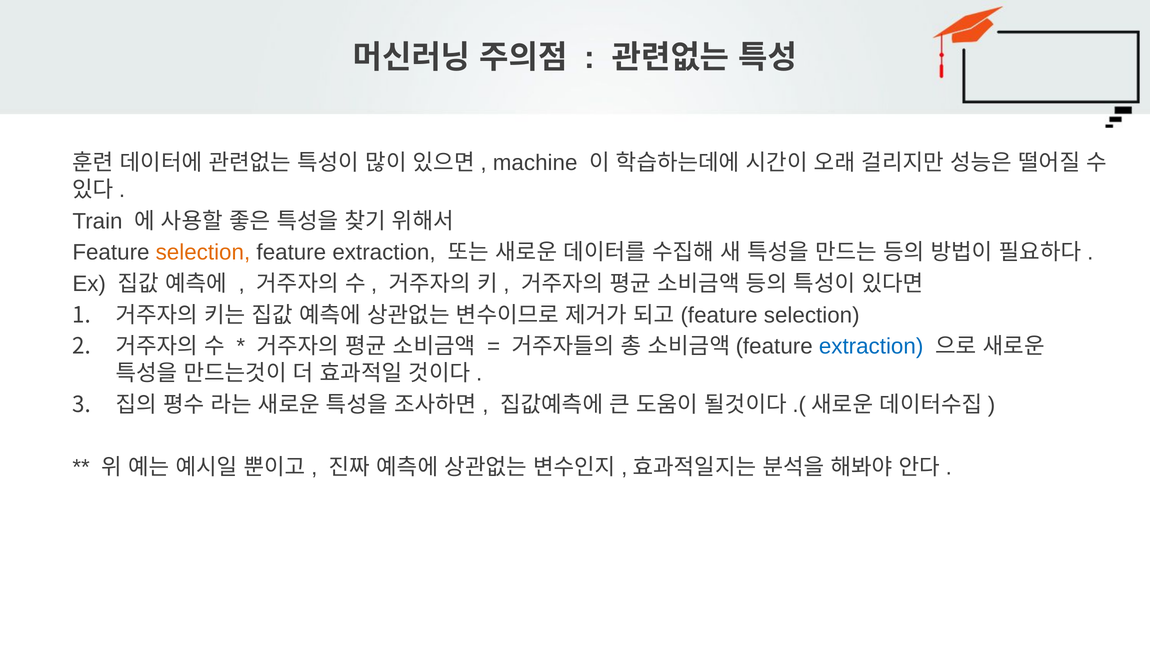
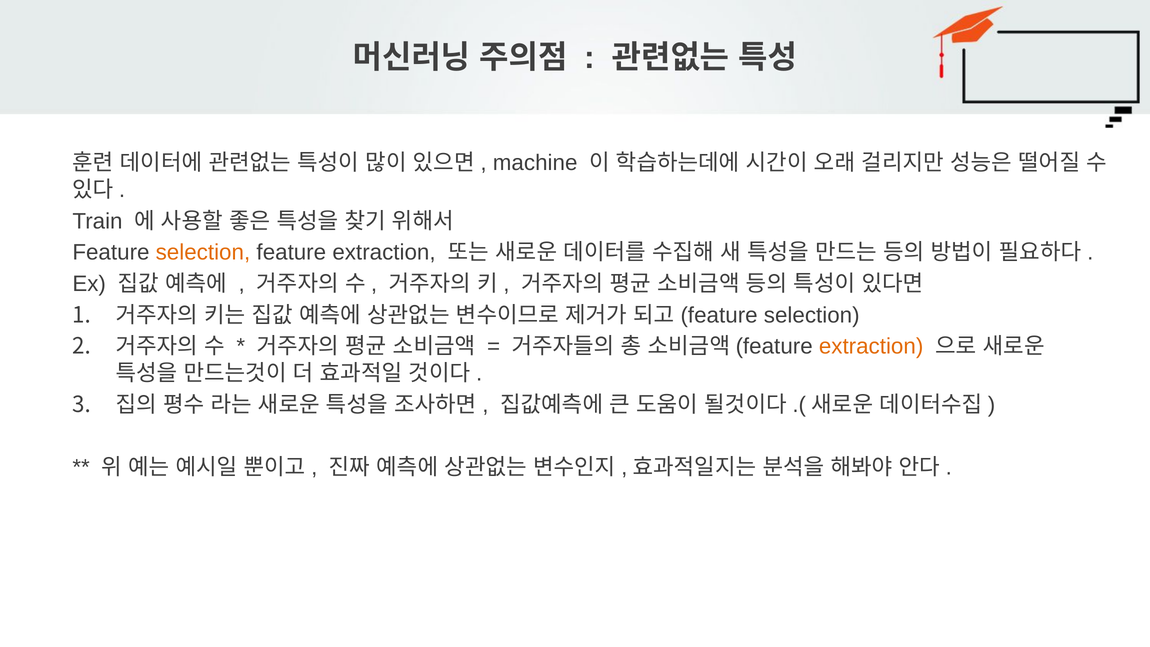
extraction colour: blue -> orange (871, 346)
